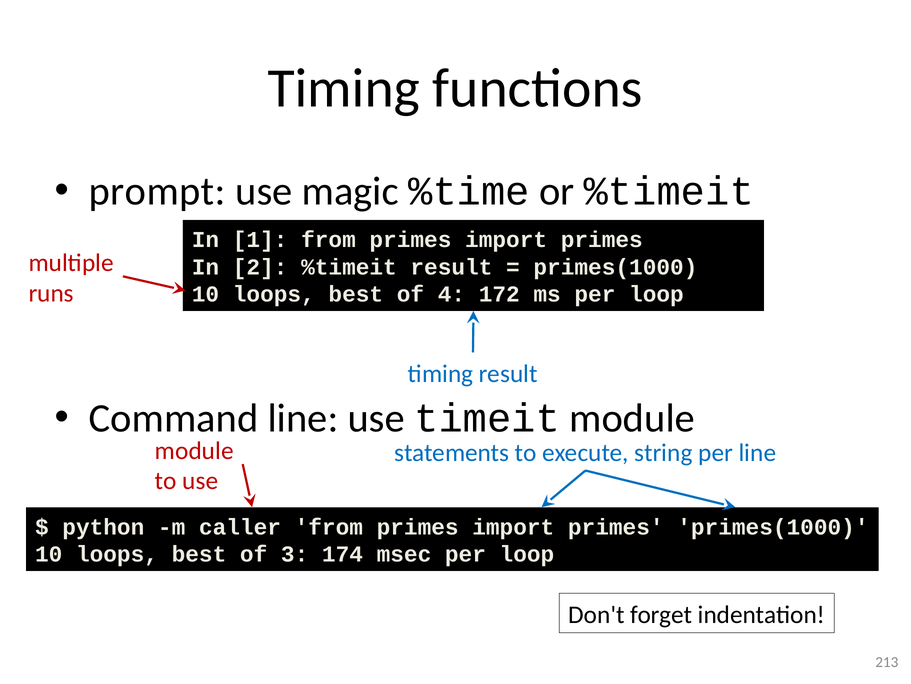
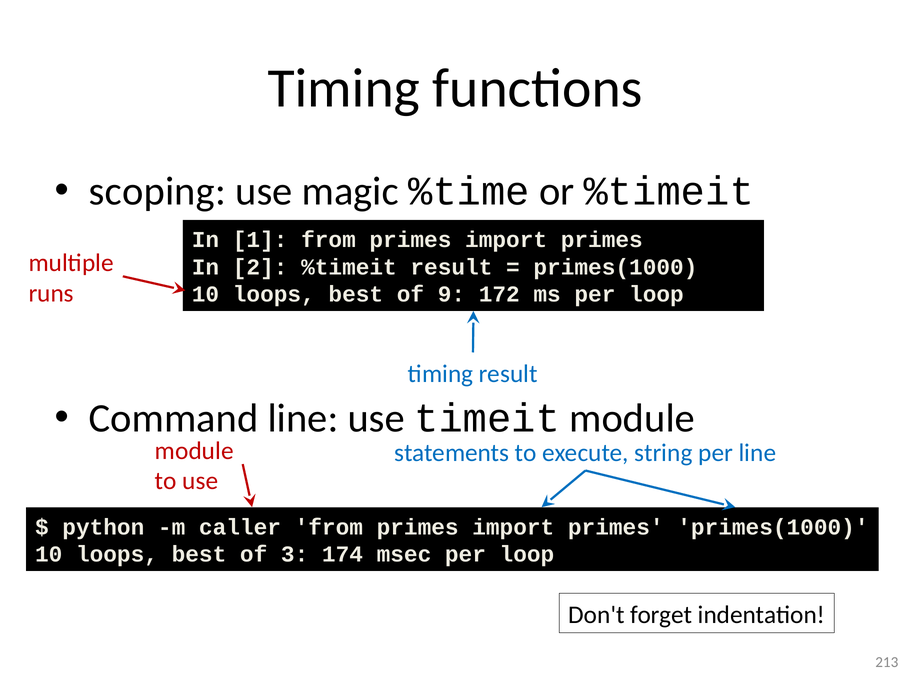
prompt: prompt -> scoping (157, 191)
4: 4 -> 9 (451, 294)
